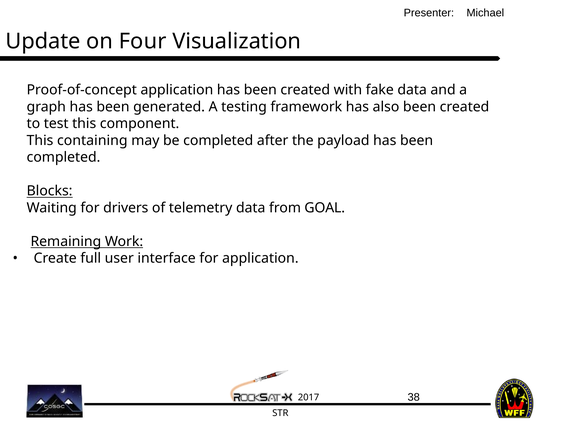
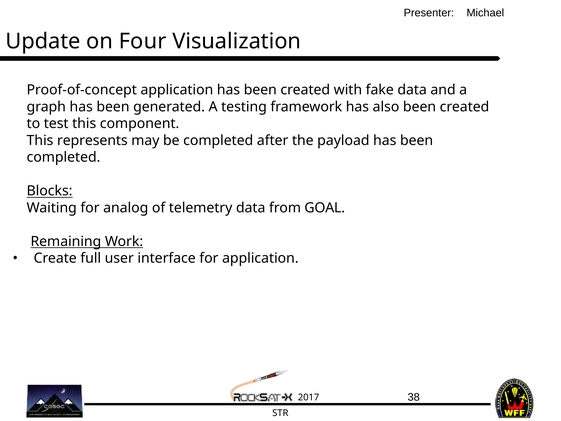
containing: containing -> represents (92, 140)
drivers: drivers -> analog (126, 208)
